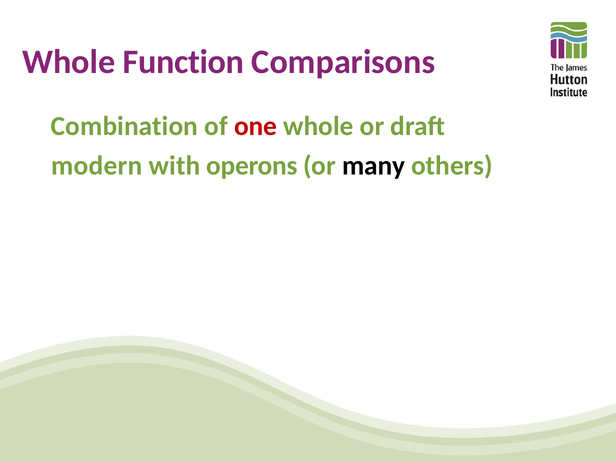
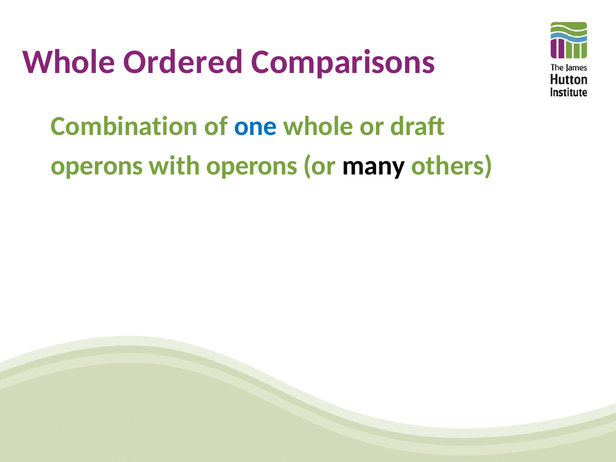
Function: Function -> Ordered (183, 62)
one colour: red -> blue (256, 126)
modern: modern -> operons (97, 166)
